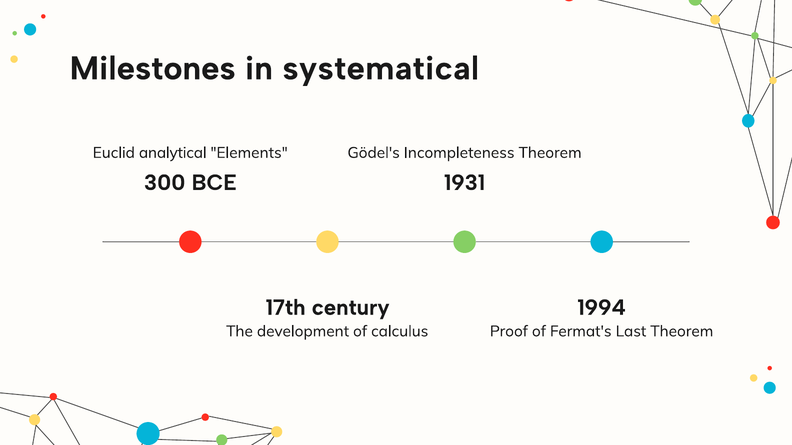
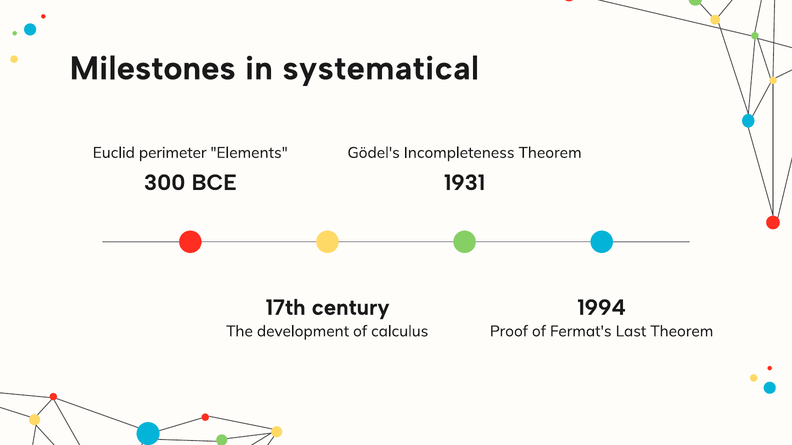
analytical: analytical -> perimeter (173, 153)
